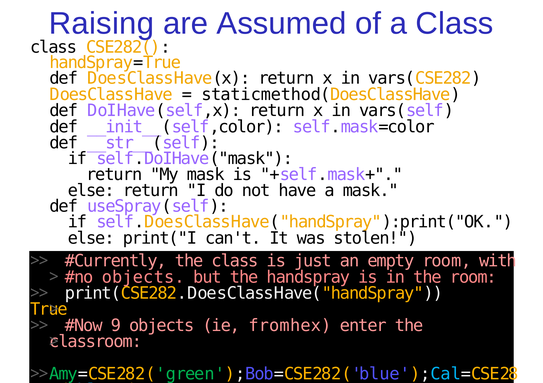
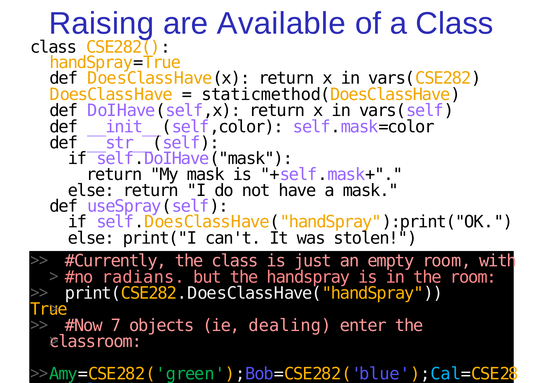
Assumed: Assumed -> Available (281, 23)
objects: objects -> radians (143, 277)
9: 9 -> 7 (116, 325)
fromhex: fromhex -> dealing (290, 325)
